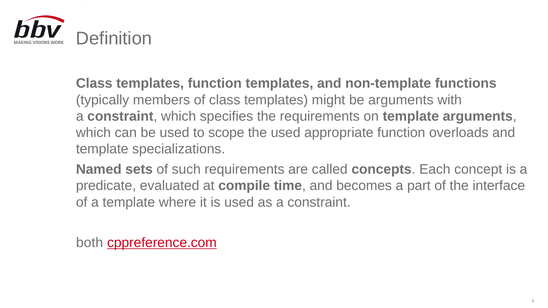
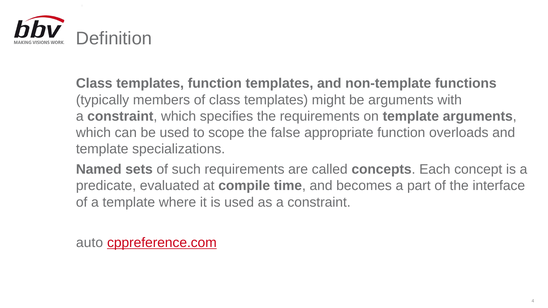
the used: used -> false (286, 133)
both: both -> auto (90, 243)
